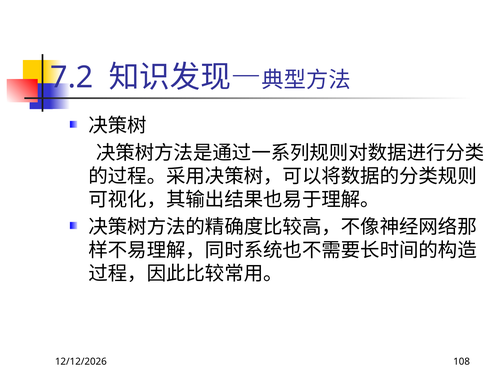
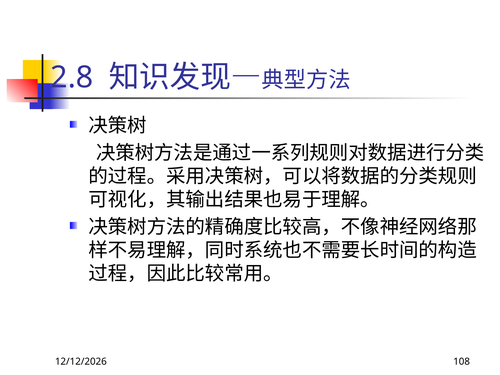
7.2: 7.2 -> 2.8 (72, 78)
